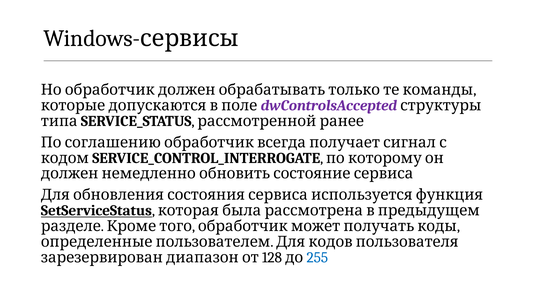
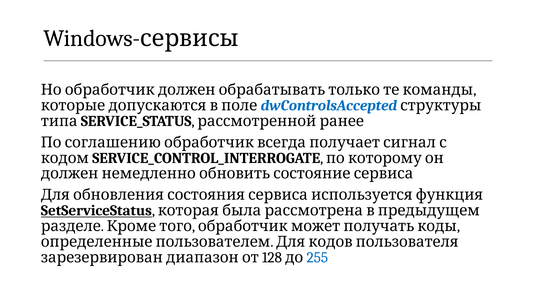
dwControlsAccepted colour: purple -> blue (329, 105)
